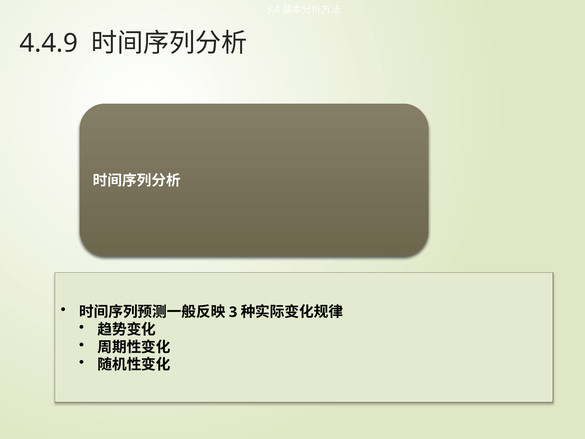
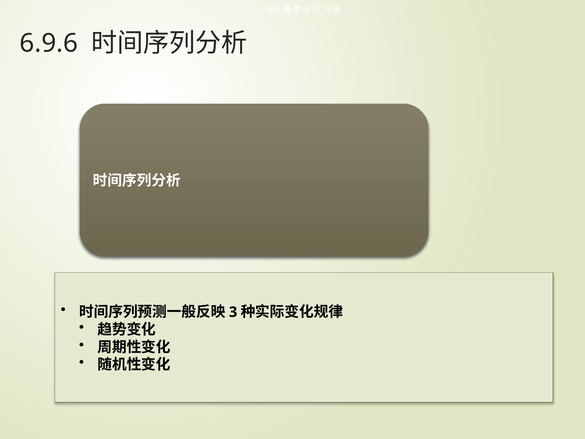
4.4.9: 4.4.9 -> 6.9.6 (49, 43)
